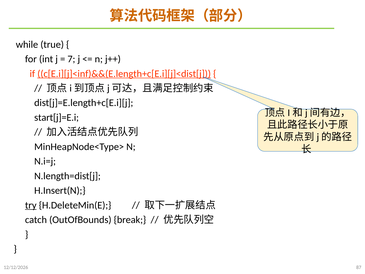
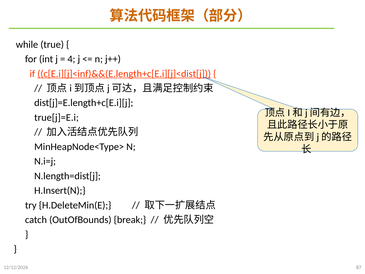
7: 7 -> 4 (71, 59)
start[j]=E.i: start[j]=E.i -> true[j]=E.i (56, 117)
try underline: present -> none (31, 205)
